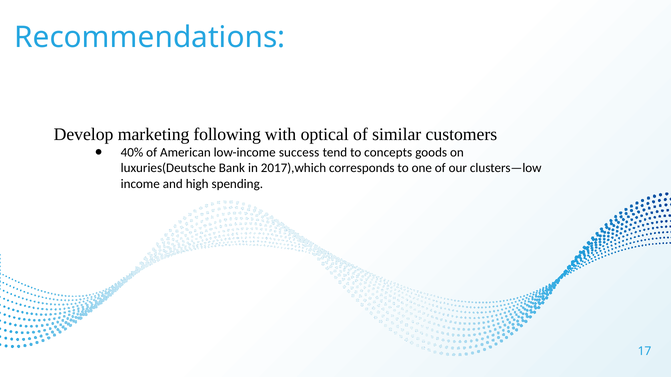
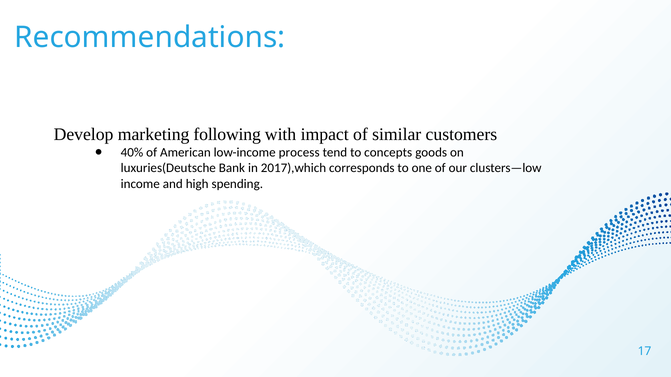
optical: optical -> impact (325, 135)
success: success -> process (299, 153)
